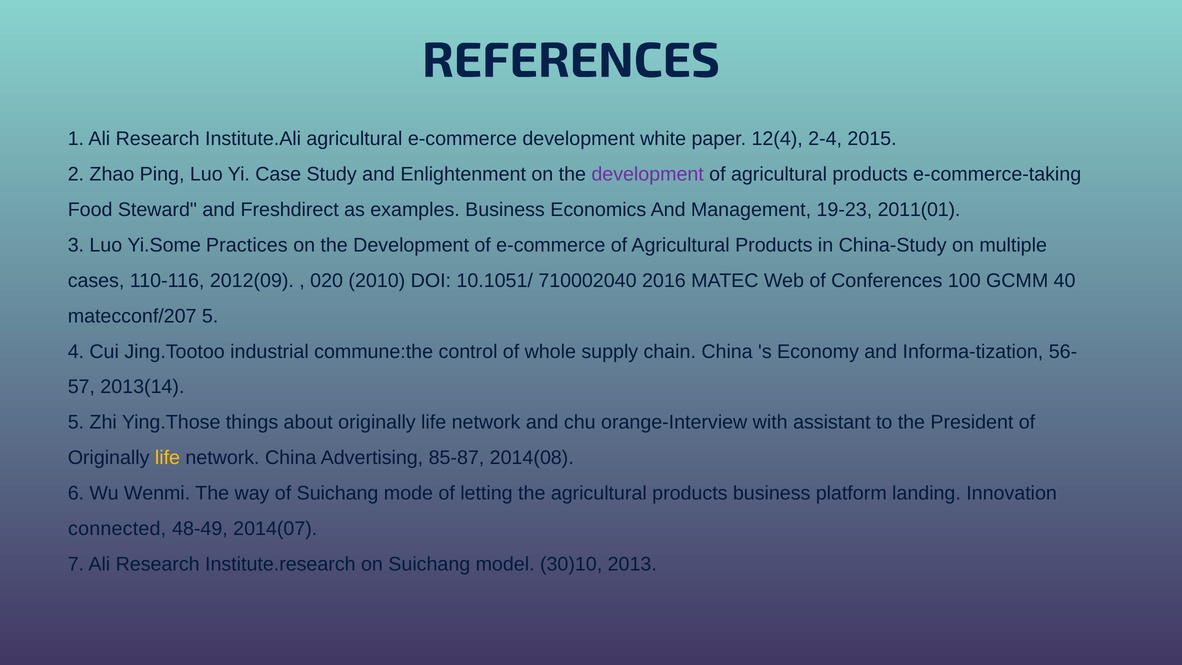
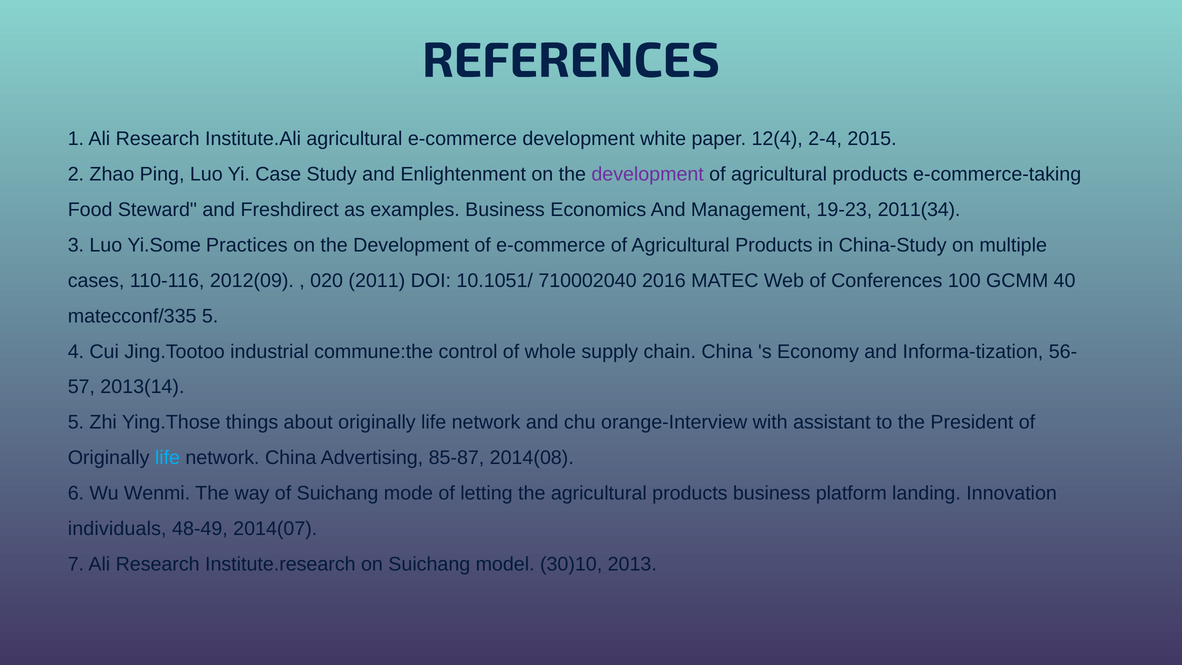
2011(01: 2011(01 -> 2011(34 (919, 210)
2010: 2010 -> 2011 (377, 281)
matecconf/207: matecconf/207 -> matecconf/335 (132, 316)
life colour: yellow -> light blue (167, 458)
connected: connected -> individuals (117, 529)
